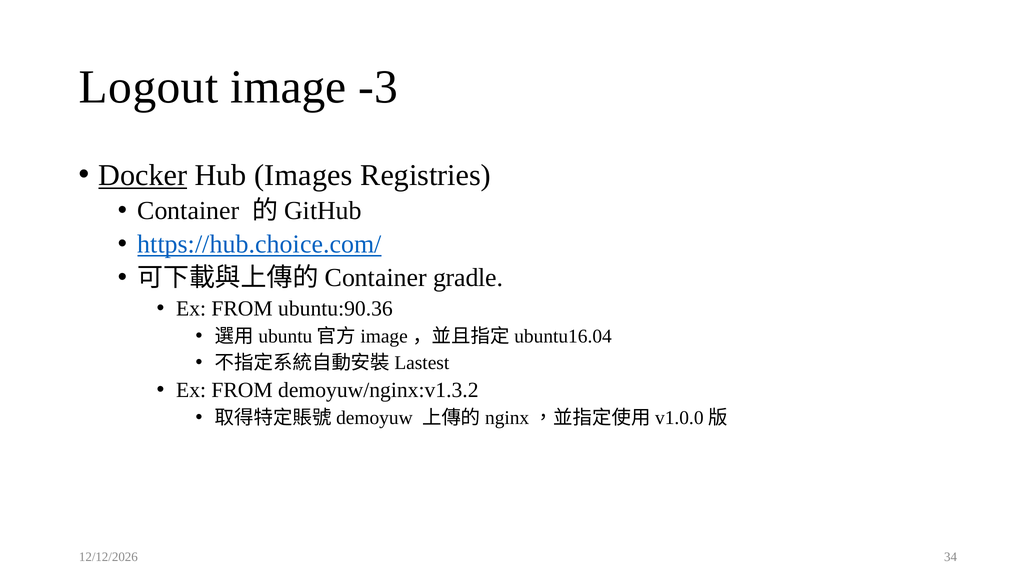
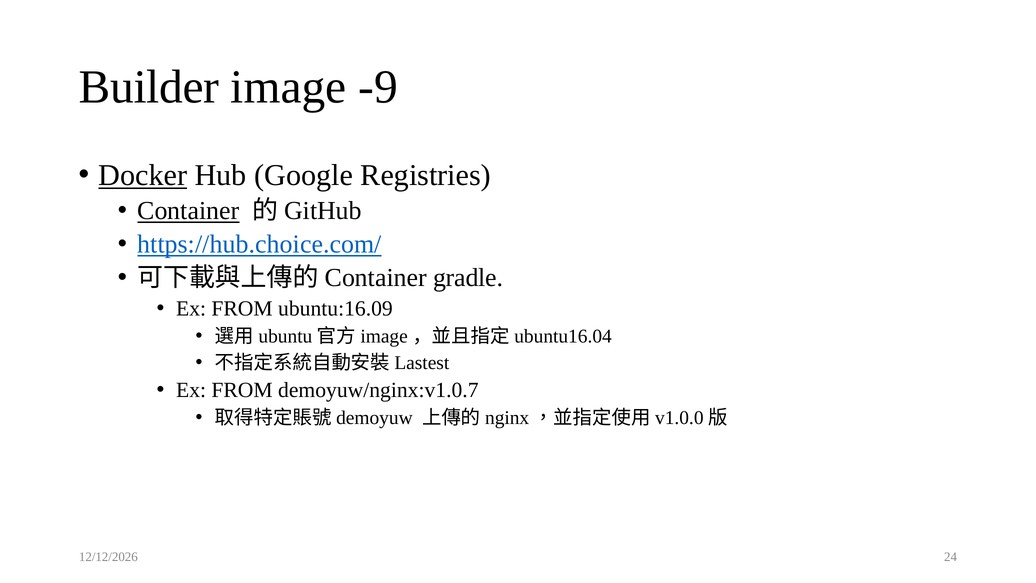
Logout: Logout -> Builder (149, 87)
-3: -3 -> -9 (378, 87)
Images: Images -> Google (304, 175)
Container underline: none -> present (188, 211)
ubuntu:90.36: ubuntu:90.36 -> ubuntu:16.09 (335, 309)
demoyuw/nginx:v1.3.2: demoyuw/nginx:v1.3.2 -> demoyuw/nginx:v1.0.7 (378, 390)
34: 34 -> 24 (951, 557)
